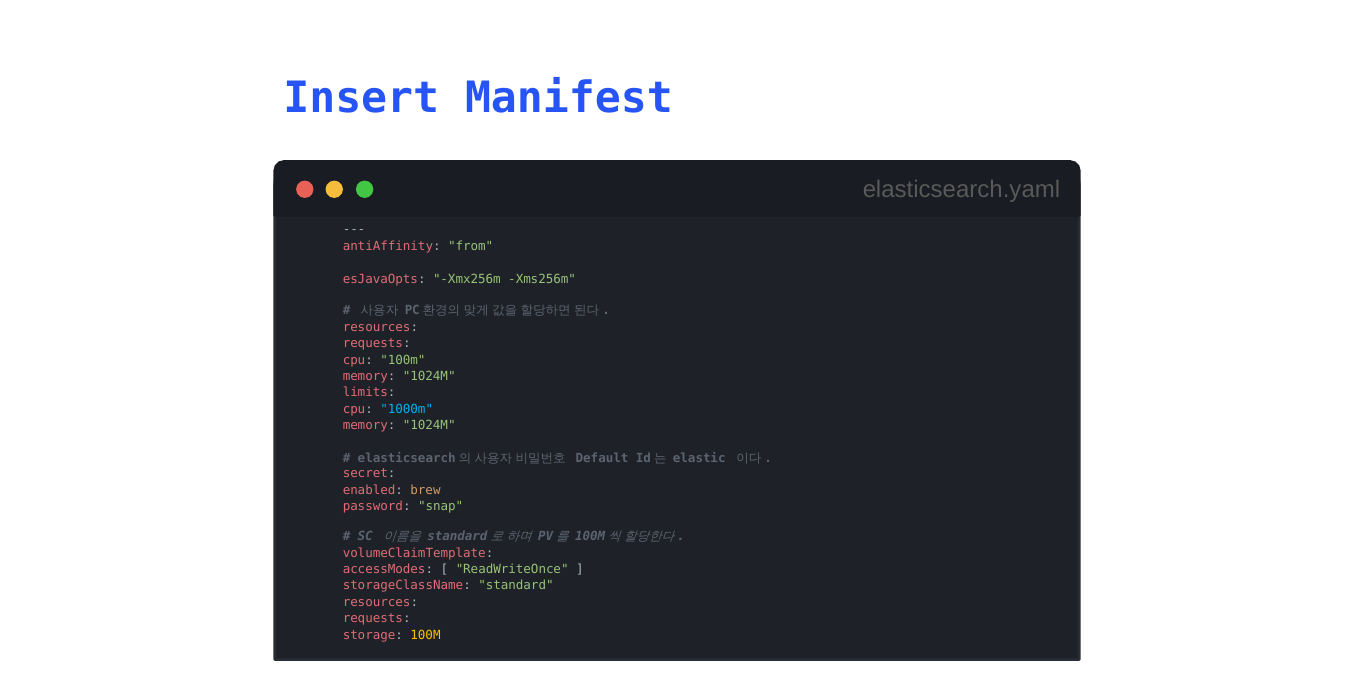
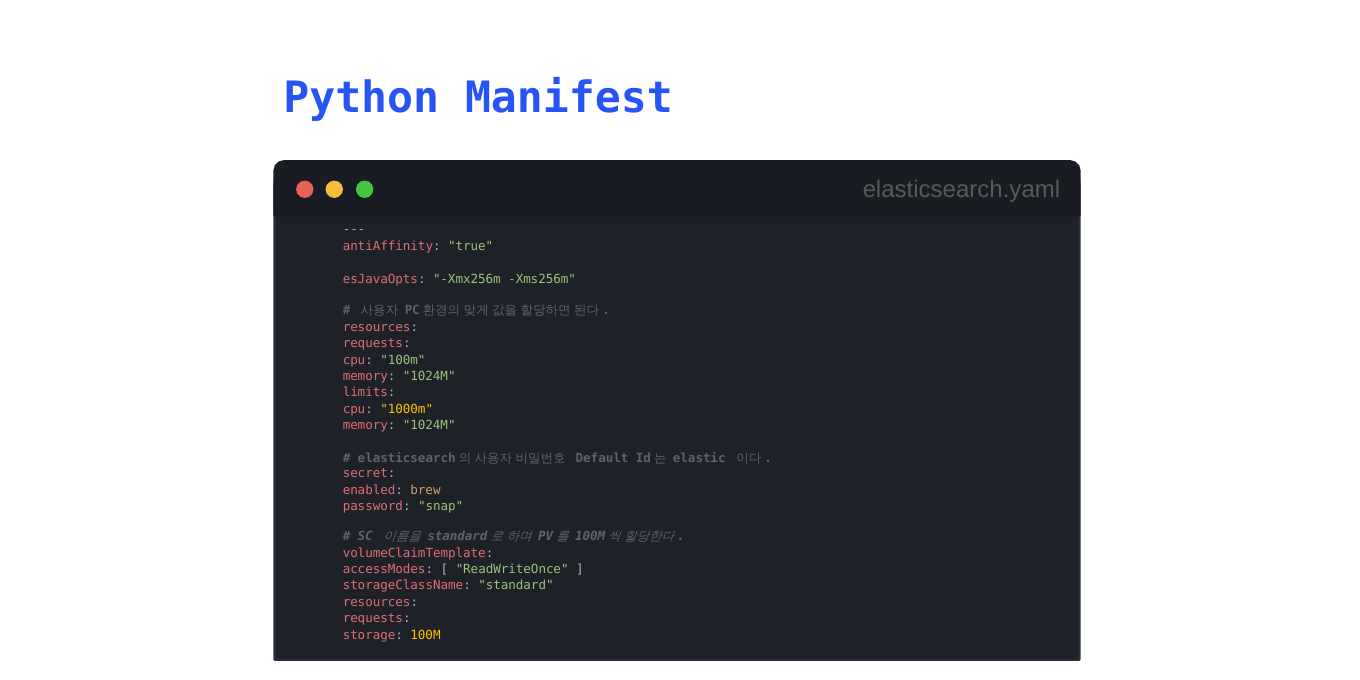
Insert: Insert -> Python (361, 98)
from: from -> true (471, 246)
1000m colour: light blue -> yellow (407, 409)
